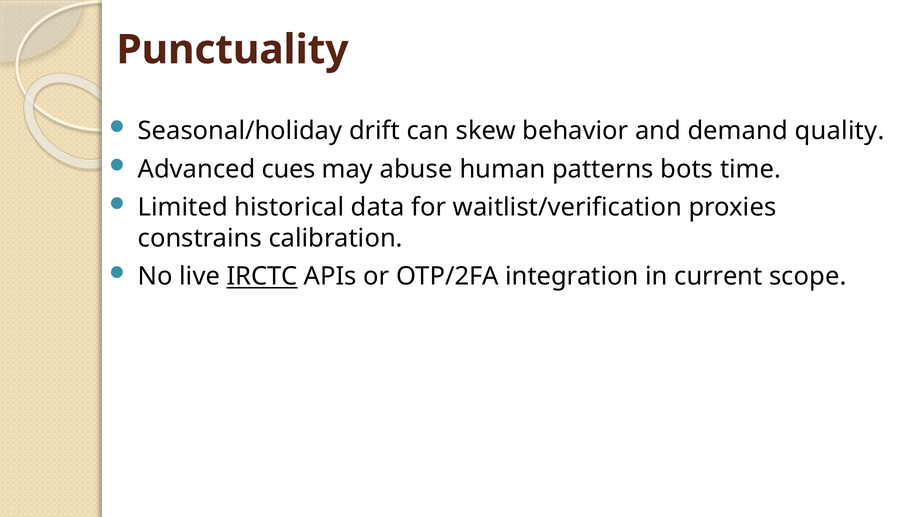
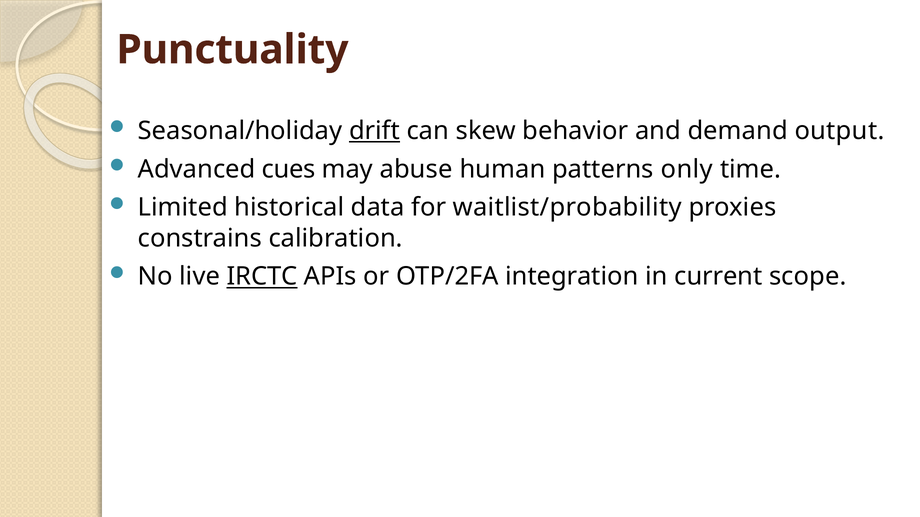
drift underline: none -> present (375, 131)
quality: quality -> output (840, 131)
bots: bots -> only (687, 169)
waitlist/verification: waitlist/verification -> waitlist/probability (567, 208)
